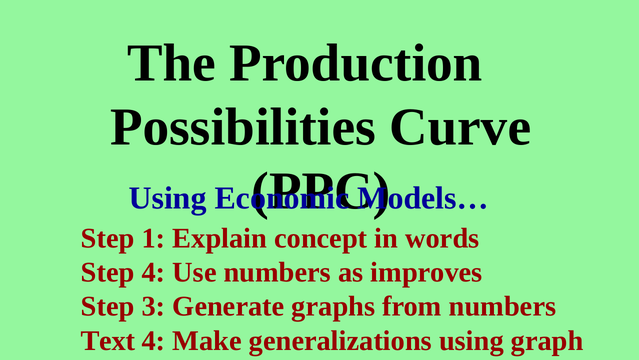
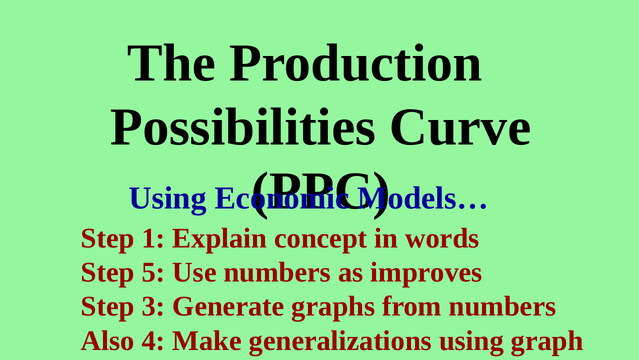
Step 4: 4 -> 5 (153, 272)
Text: Text -> Also (108, 340)
